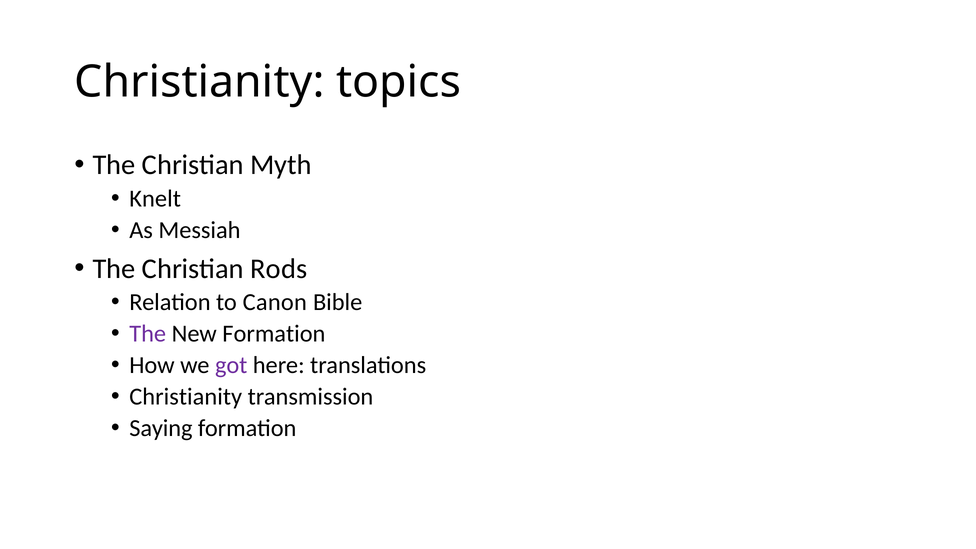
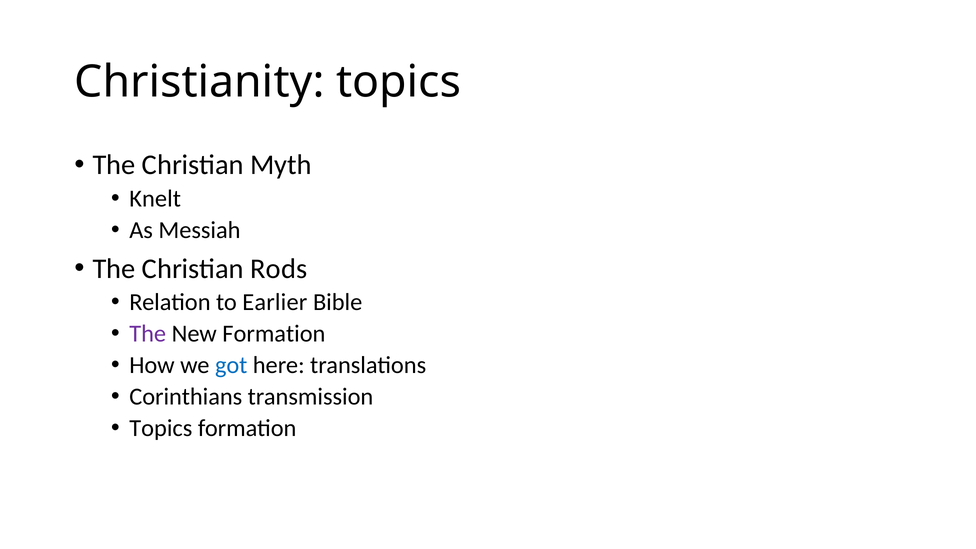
Canon: Canon -> Earlier (275, 302)
got colour: purple -> blue (231, 365)
Christianity: Christianity -> Corinthians (186, 397)
Saying: Saying -> Topics (161, 428)
